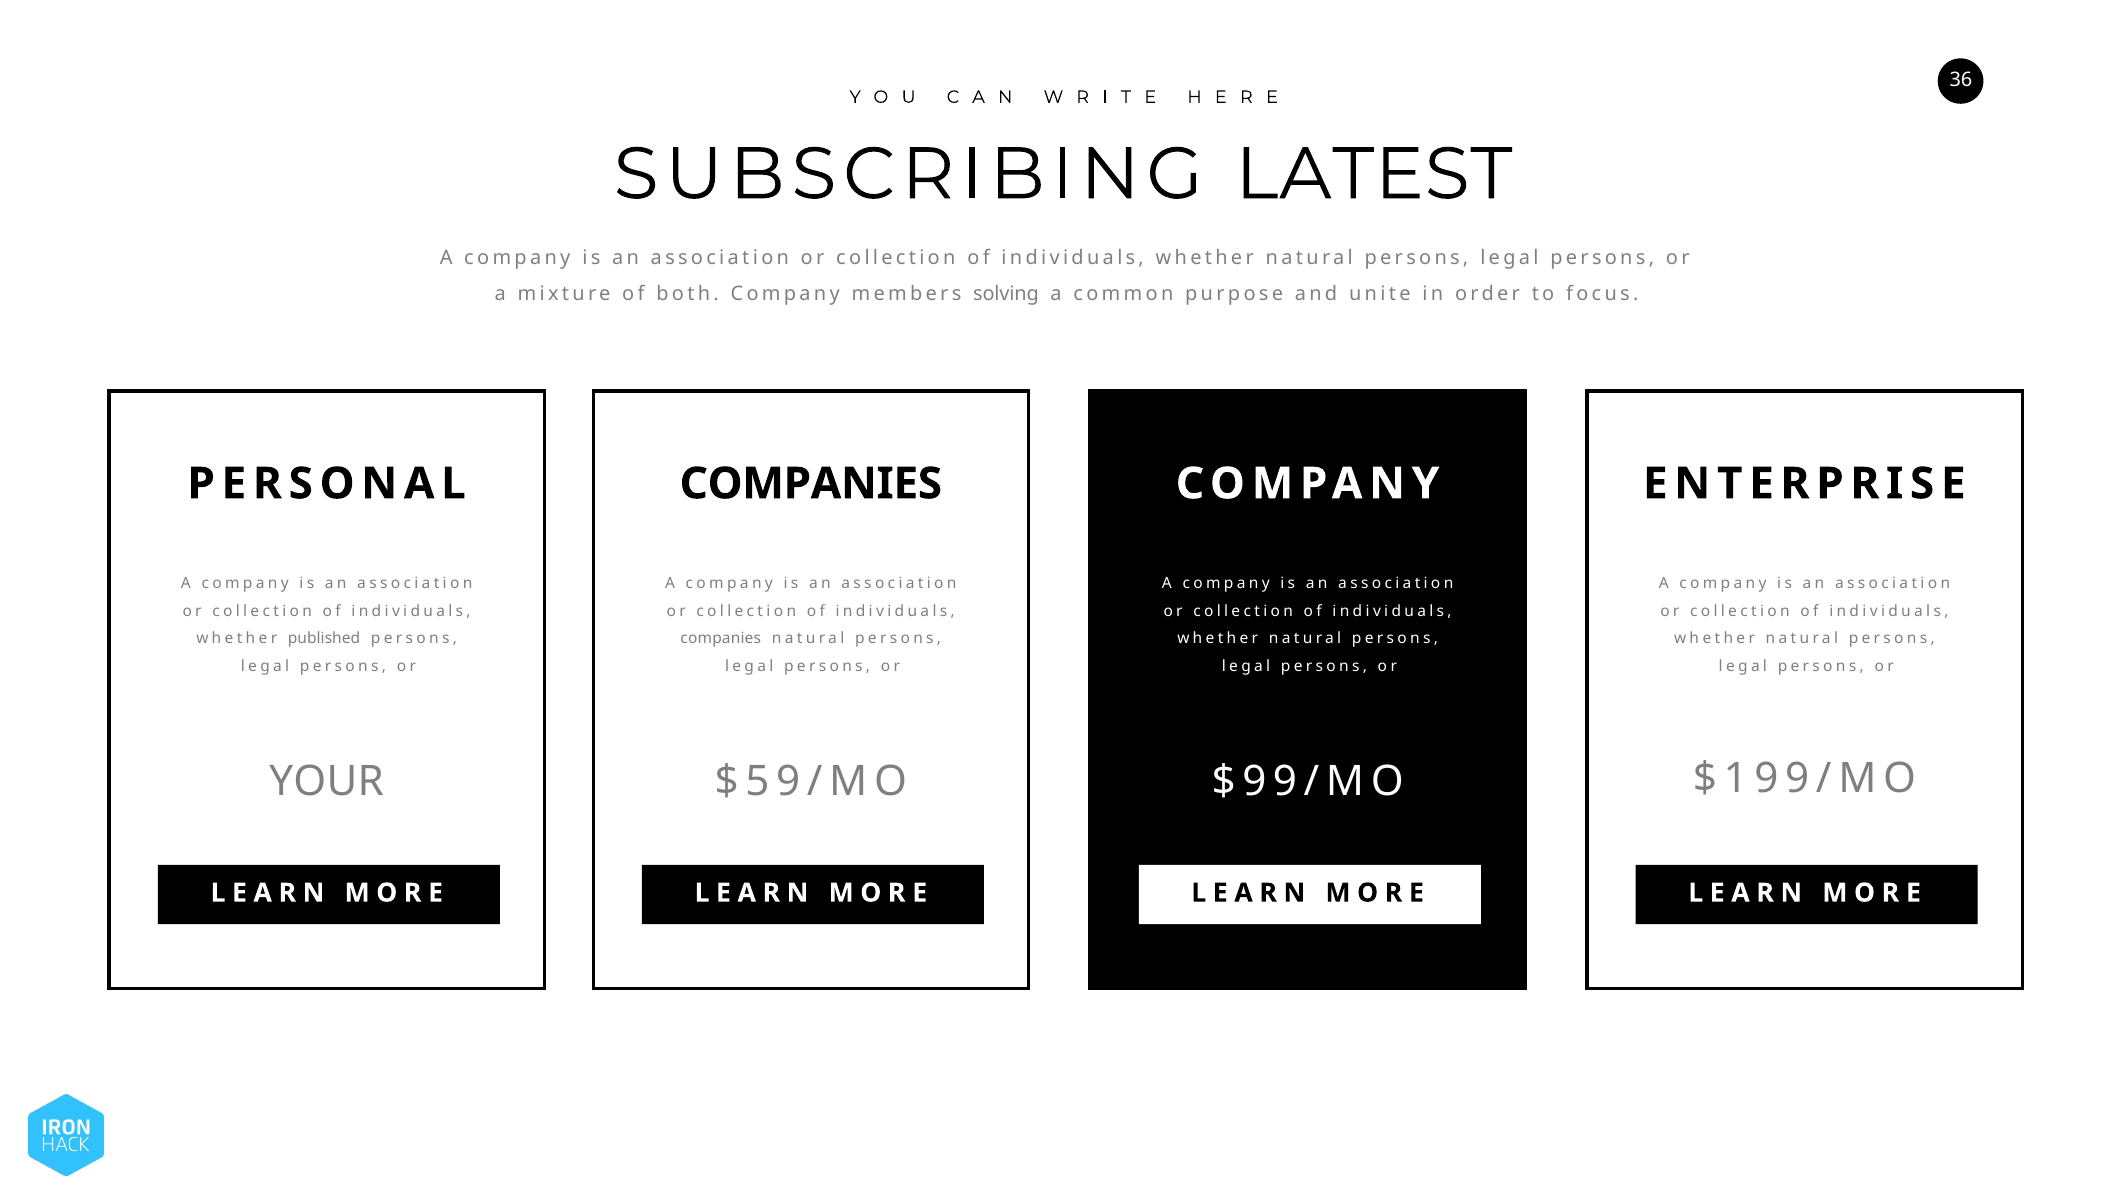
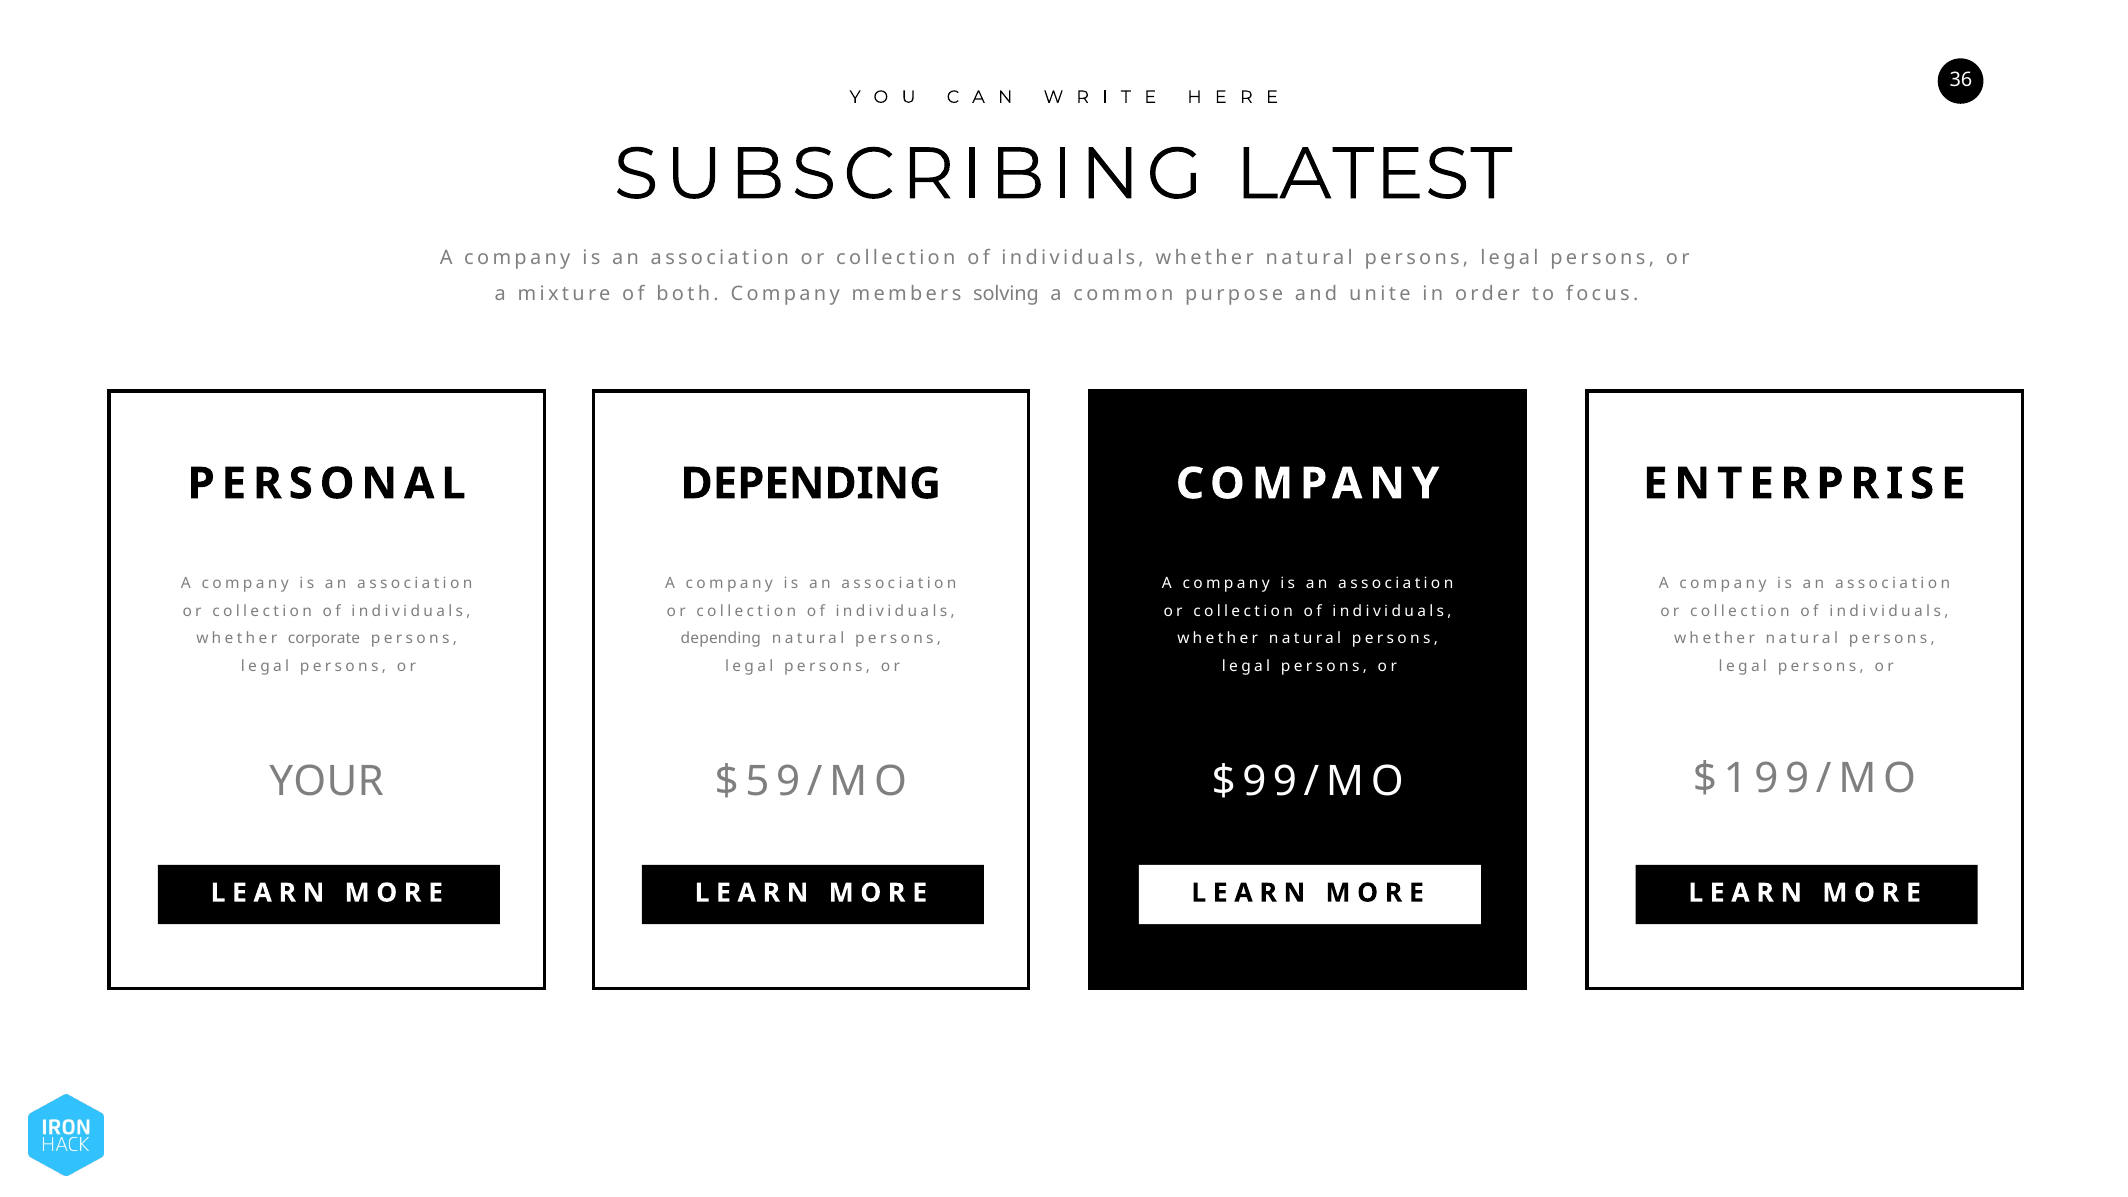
COMPANIES: COMPANIES -> DEPENDING (811, 484)
published: published -> corporate (324, 639)
companies: companies -> depending (721, 639)
